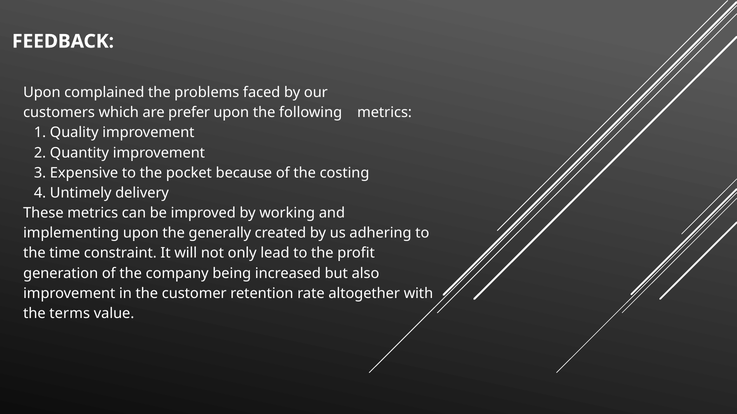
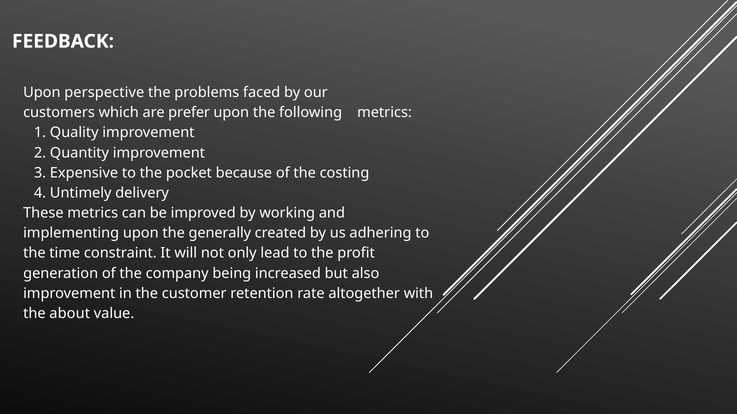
complained: complained -> perspective (104, 93)
terms: terms -> about (70, 314)
